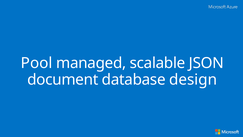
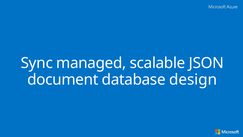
Pool: Pool -> Sync (37, 63)
